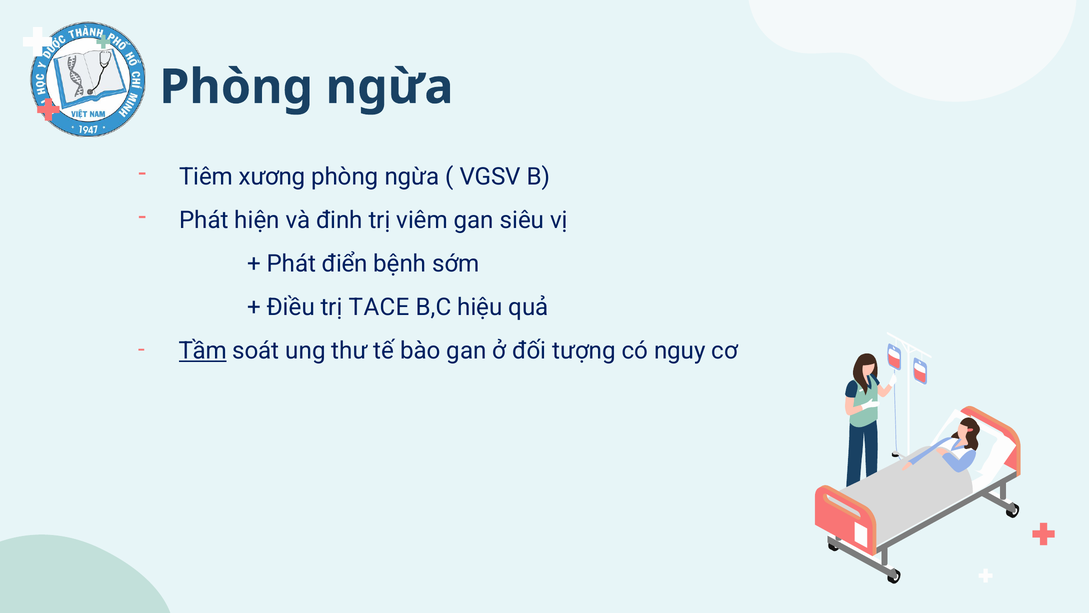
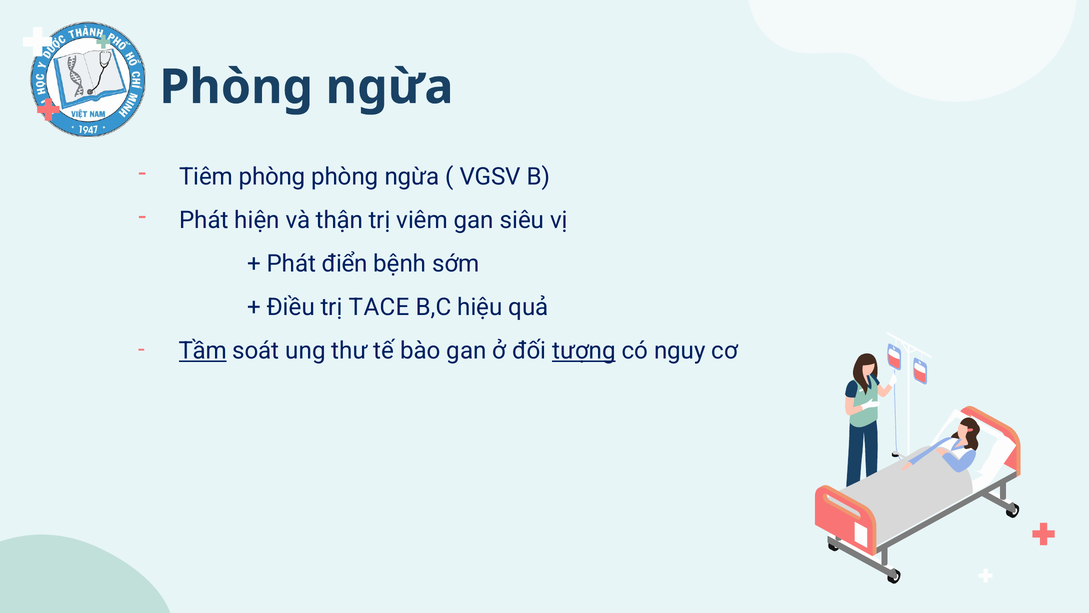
Tiêm xương: xương -> phòng (272, 176)
đinh: đinh -> thận (339, 220)
tượng underline: none -> present (584, 351)
